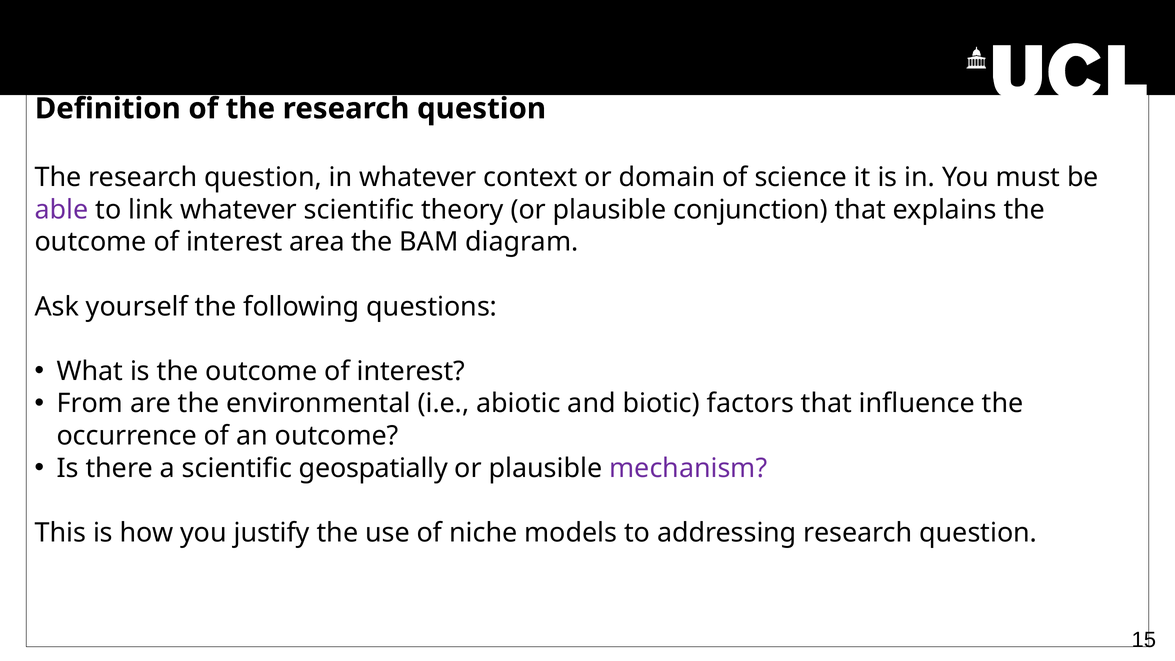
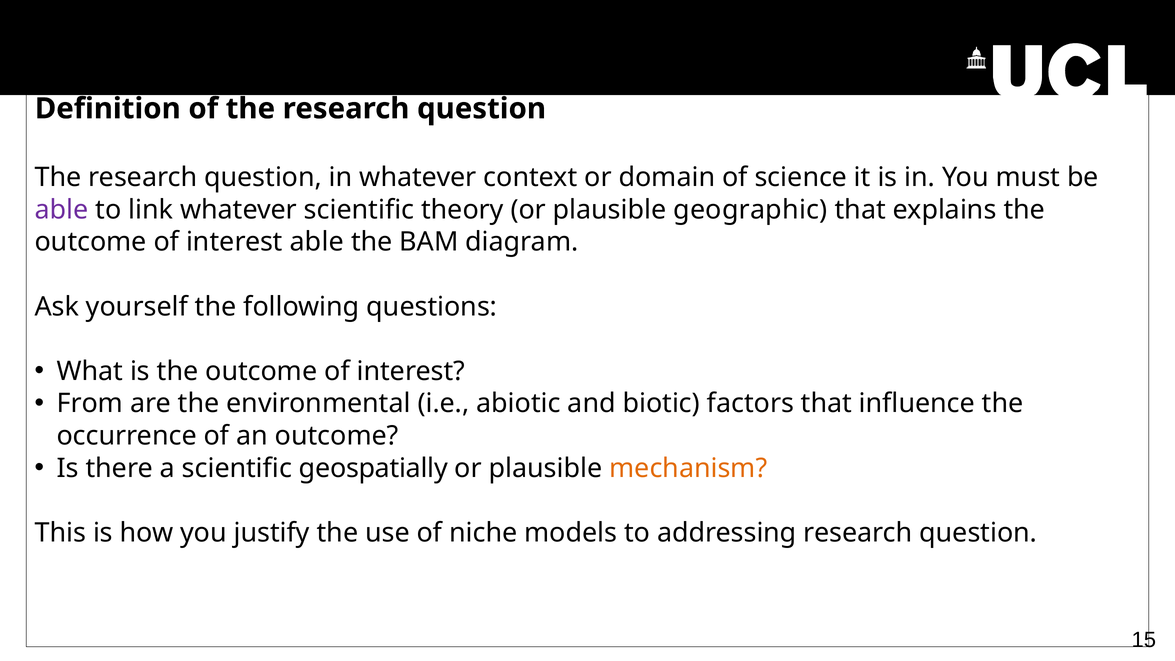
conjunction: conjunction -> geographic (750, 210)
interest area: area -> able (317, 242)
mechanism colour: purple -> orange (688, 468)
